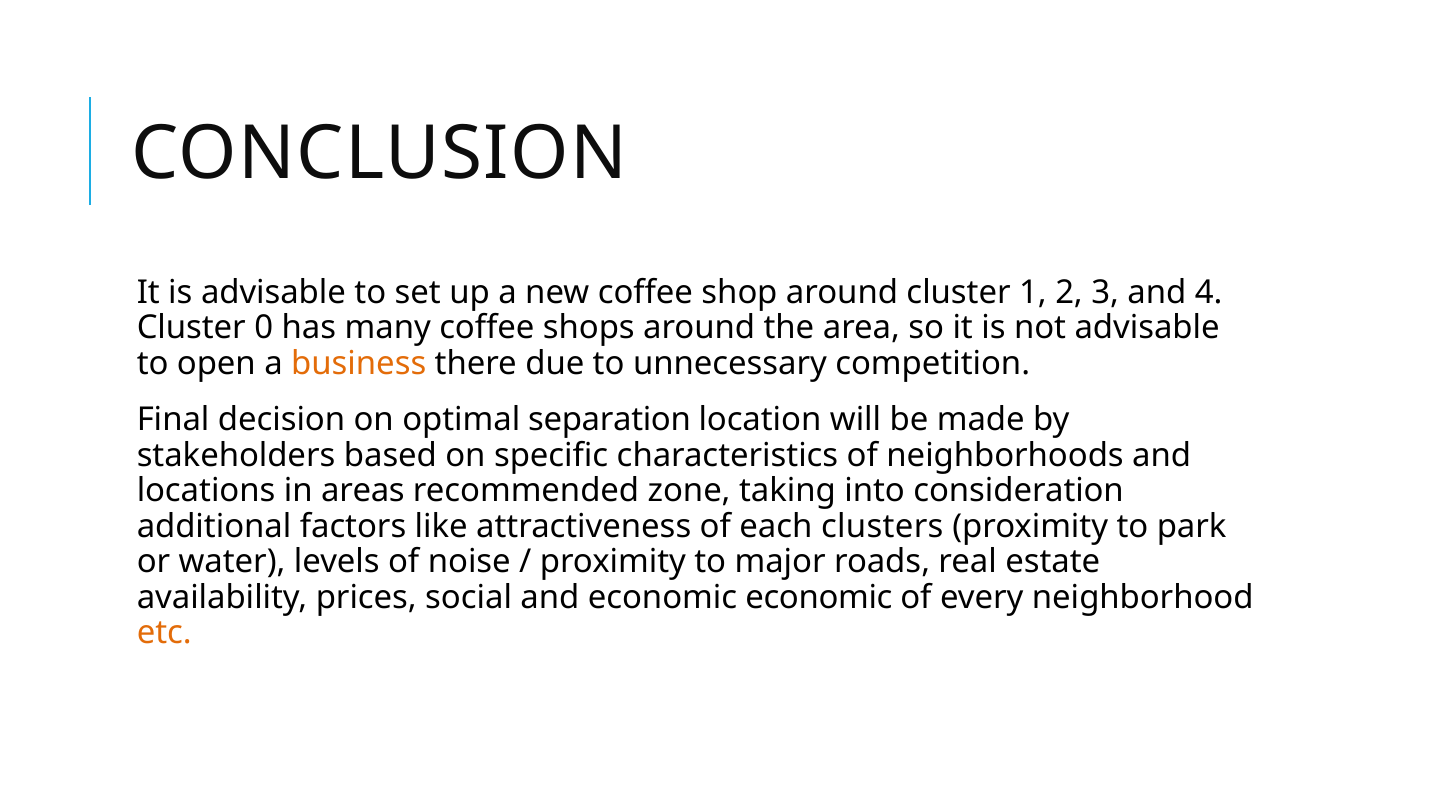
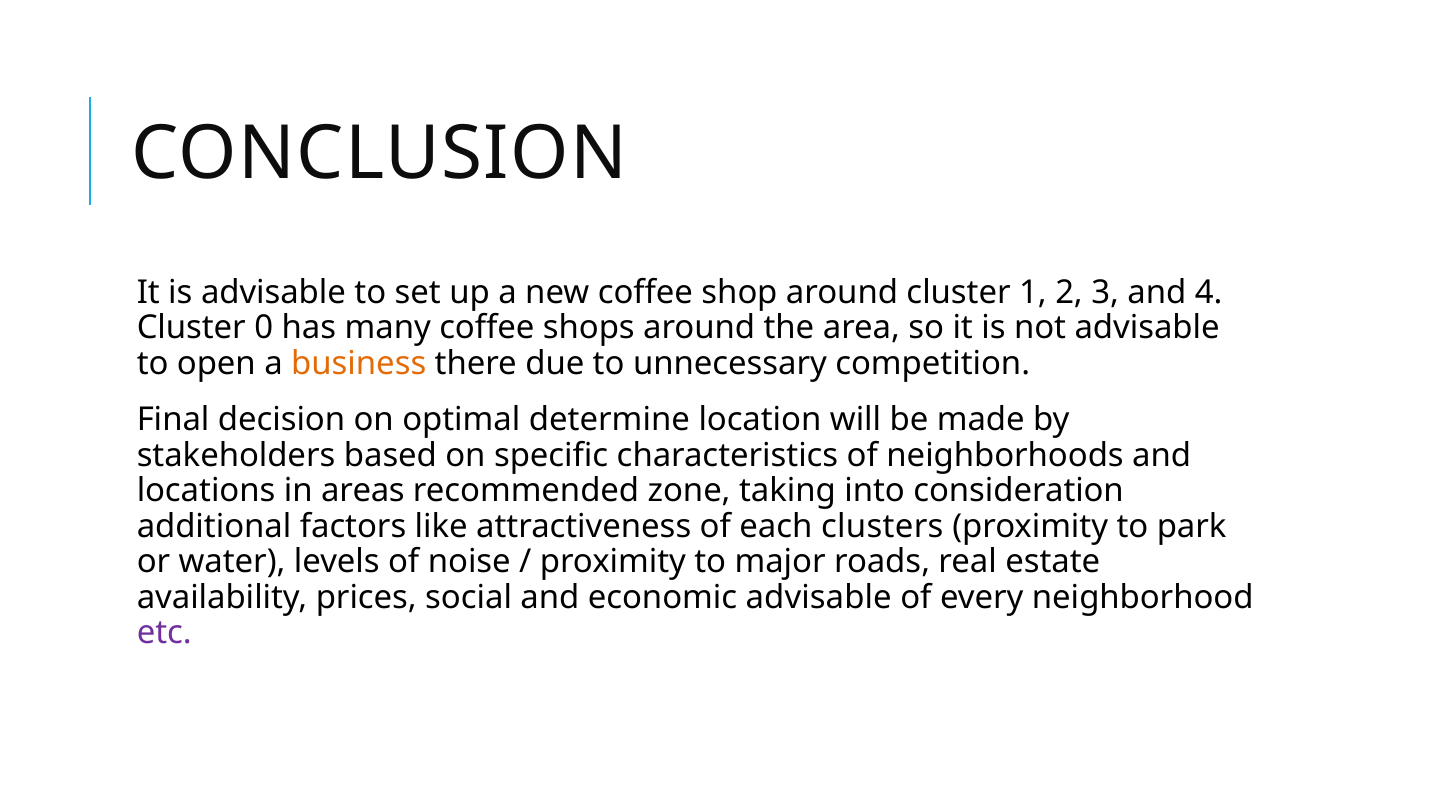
separation: separation -> determine (609, 420)
economic economic: economic -> advisable (819, 597)
etc colour: orange -> purple (164, 633)
